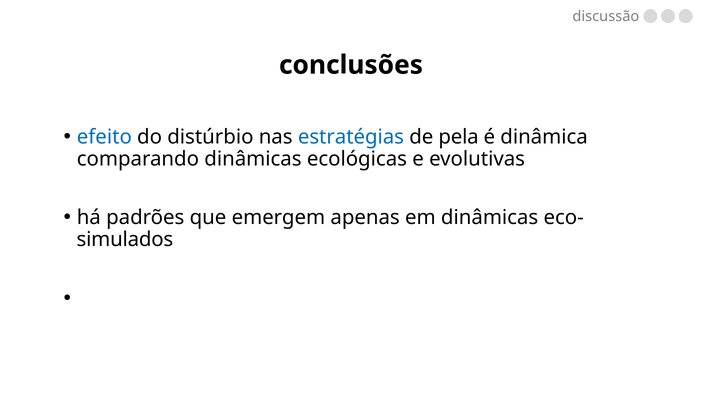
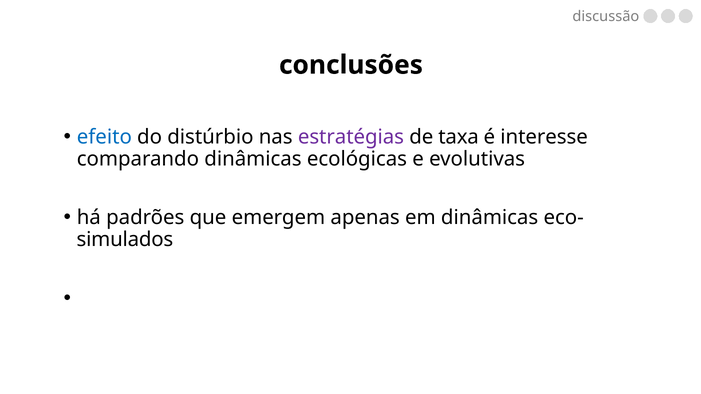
estratégias colour: blue -> purple (351, 137)
pela: pela -> taxa (459, 137)
dinâmica: dinâmica -> interesse (544, 137)
